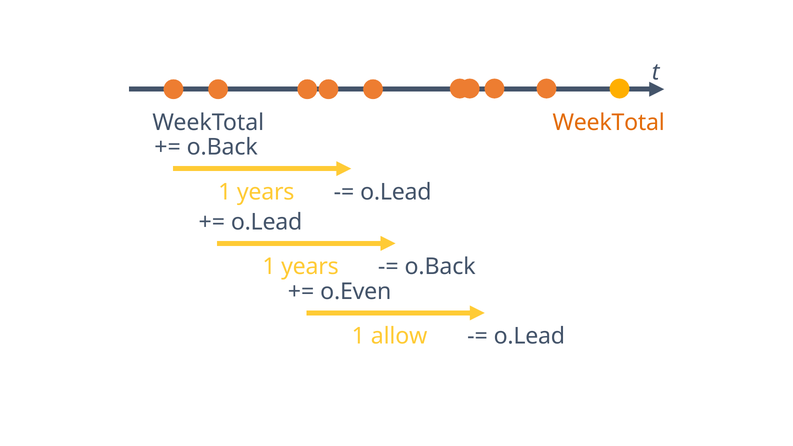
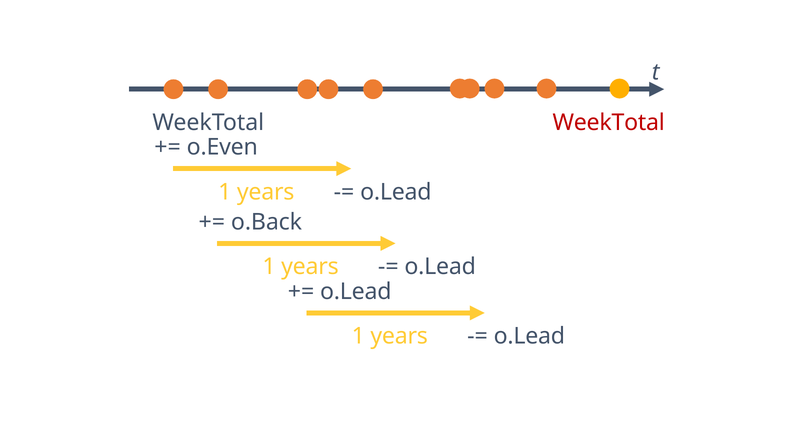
WeekTotal colour: orange -> red (609, 122)
o.Back: o.Back -> o.Even (222, 147)
o.Lead: o.Lead -> o.Back (267, 222)
o.Back: o.Back -> o.Lead (440, 267)
o.Even: o.Even -> o.Lead (356, 292)
allow: allow -> years (399, 336)
